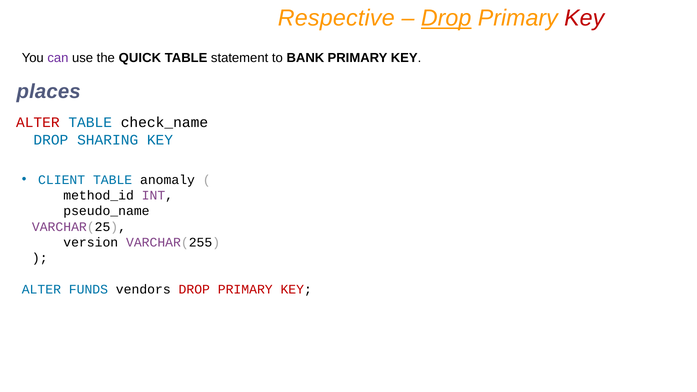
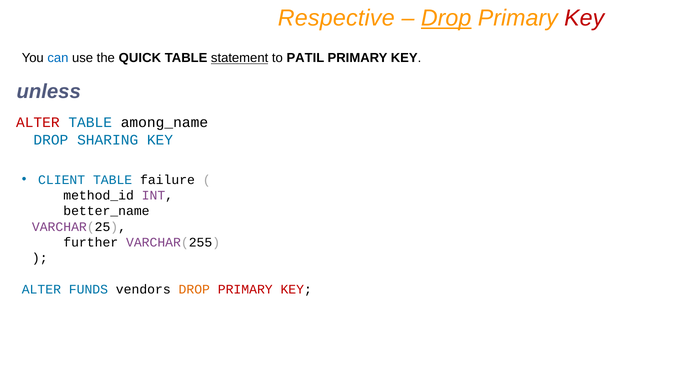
can colour: purple -> blue (58, 58)
statement underline: none -> present (240, 58)
BANK: BANK -> PATIL (305, 58)
places: places -> unless (49, 92)
check_name: check_name -> among_name (164, 123)
anomaly: anomaly -> failure (167, 180)
pseudo_name: pseudo_name -> better_name (106, 211)
version: version -> further (91, 243)
DROP colour: red -> orange (194, 290)
